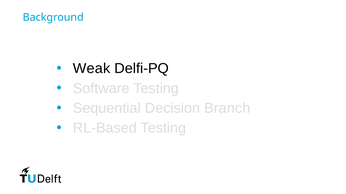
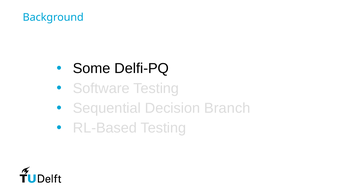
Weak: Weak -> Some (92, 69)
